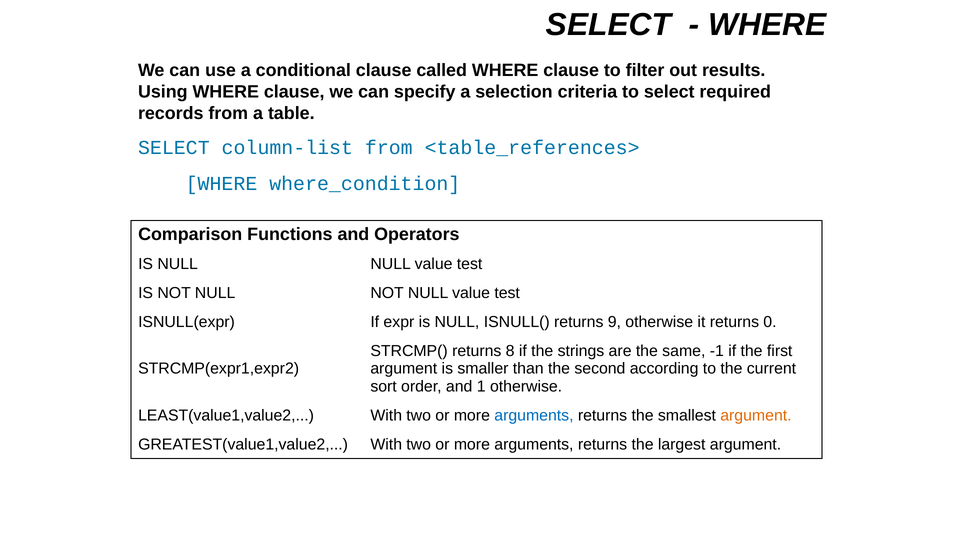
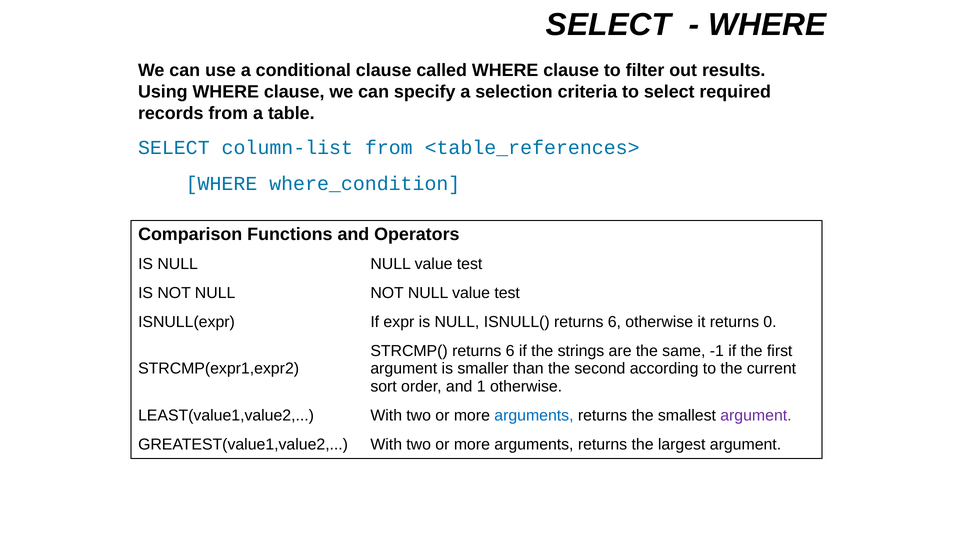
ISNULL( returns 9: 9 -> 6 (614, 322)
STRCMP( returns 8: 8 -> 6 (510, 351)
argument colour: orange -> purple (756, 415)
